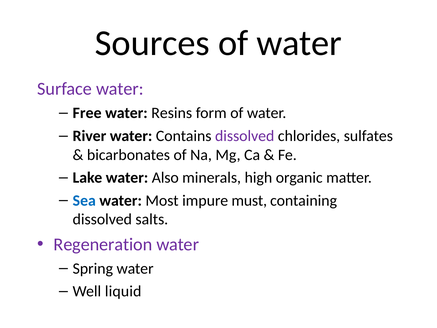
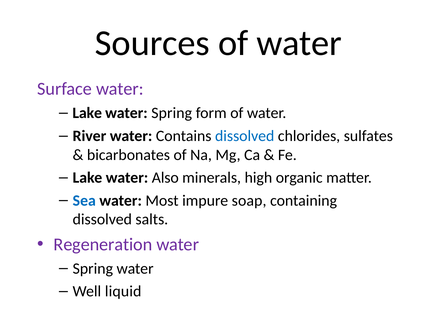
Free: Free -> Lake (87, 113)
water Resins: Resins -> Spring (172, 113)
dissolved colour: purple -> blue (245, 136)
must: must -> soap (249, 200)
